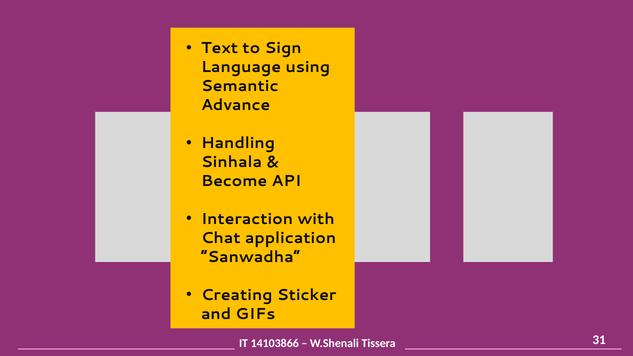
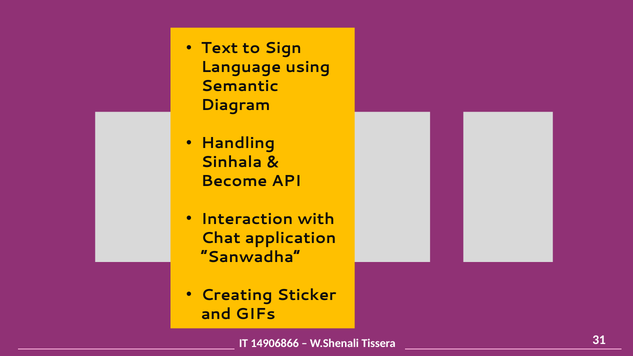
Advance: Advance -> Diagram (236, 105)
14103866: 14103866 -> 14906866 (275, 343)
